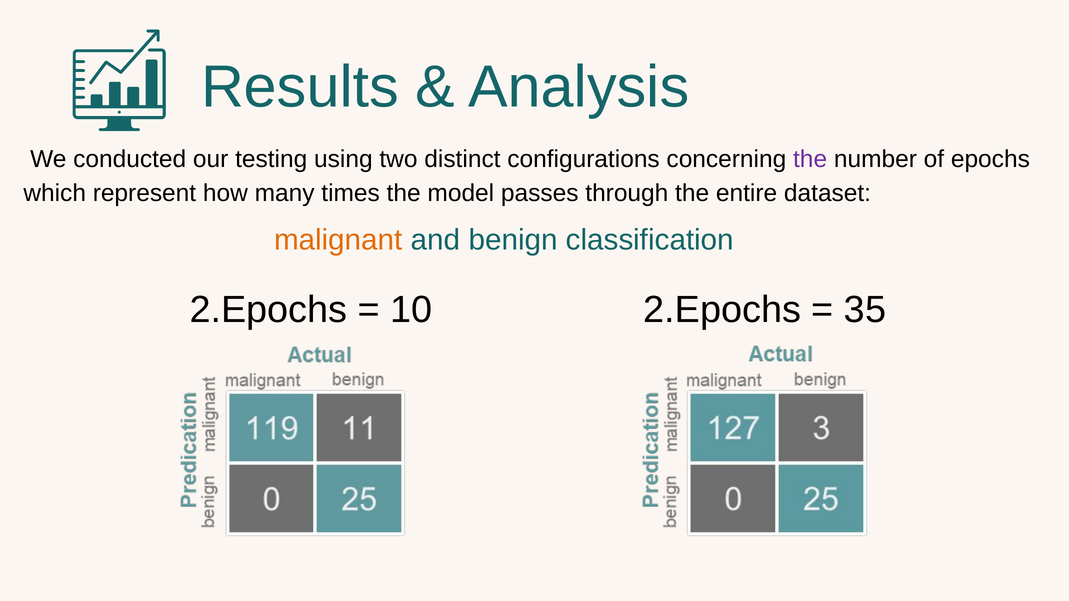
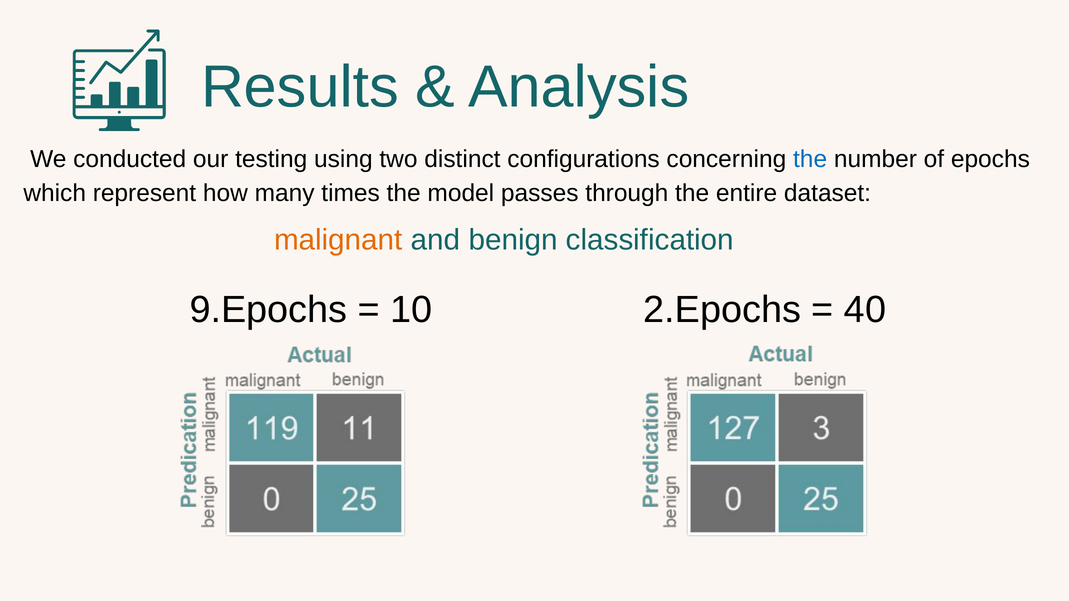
the colour: purple -> blue (810, 159)
2.Epochs: 2.Epochs -> 9.Epochs (268, 310)
35: 35 -> 40 (865, 310)
